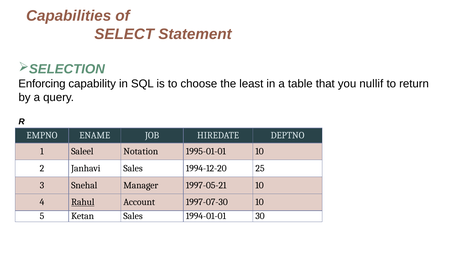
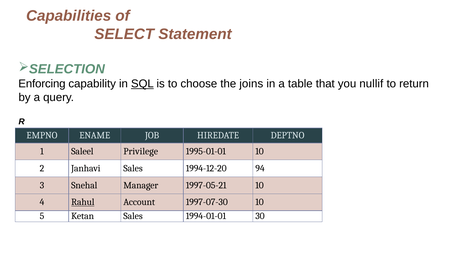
SQL underline: none -> present (142, 84)
least: least -> joins (251, 84)
Notation: Notation -> Privilege (141, 151)
25: 25 -> 94 (260, 168)
